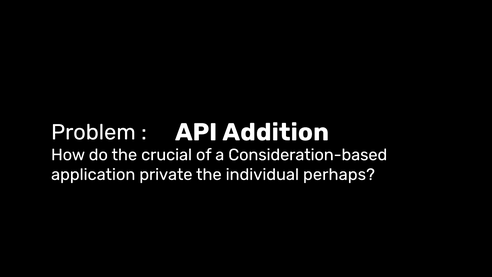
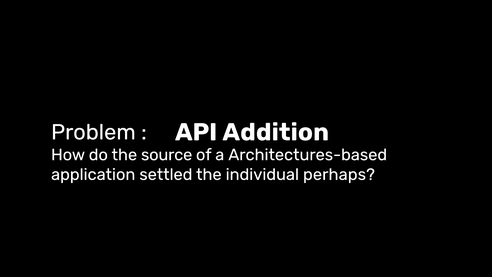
crucial: crucial -> source (167, 155)
Consideration-based: Consideration-based -> Architectures-based (308, 155)
private: private -> settled (166, 174)
